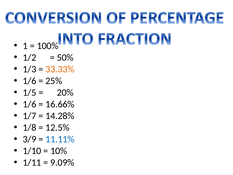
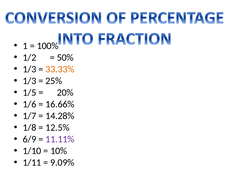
1/6: 1/6 -> 1/3 (30, 81)
3/9: 3/9 -> 6/9 (30, 139)
11.11% colour: blue -> purple (60, 139)
